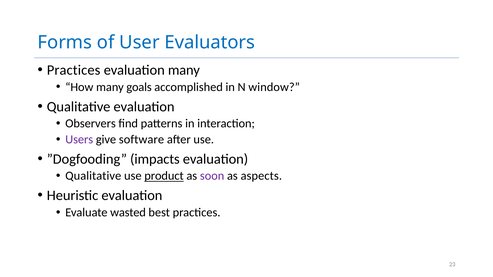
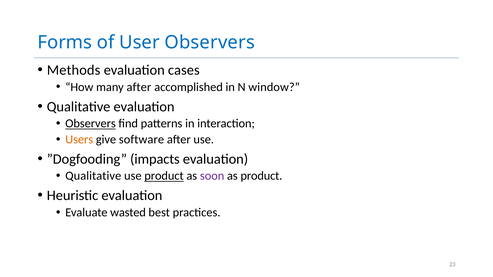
User Evaluators: Evaluators -> Observers (210, 42)
Practices: Practices -> Methods (74, 70)
evaluation many: many -> cases (184, 70)
many goals: goals -> after (139, 87)
Observers underline: none -> present (91, 124)
Users colour: purple -> orange (79, 140)
as aspects: aspects -> product (261, 176)
